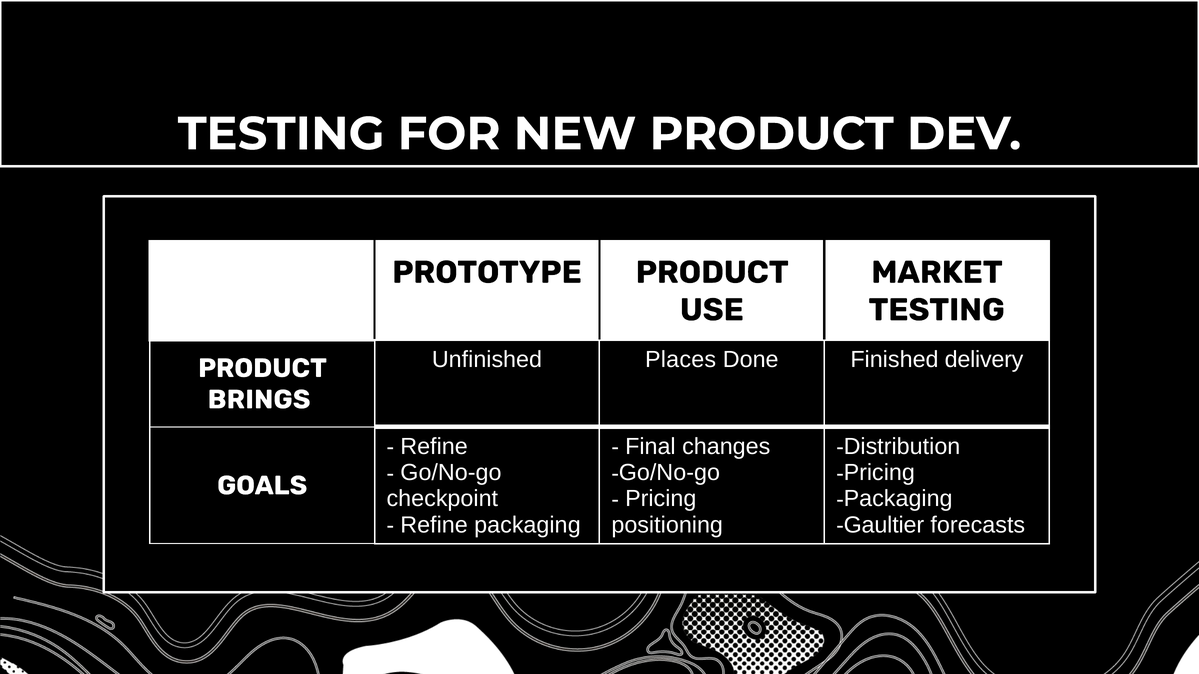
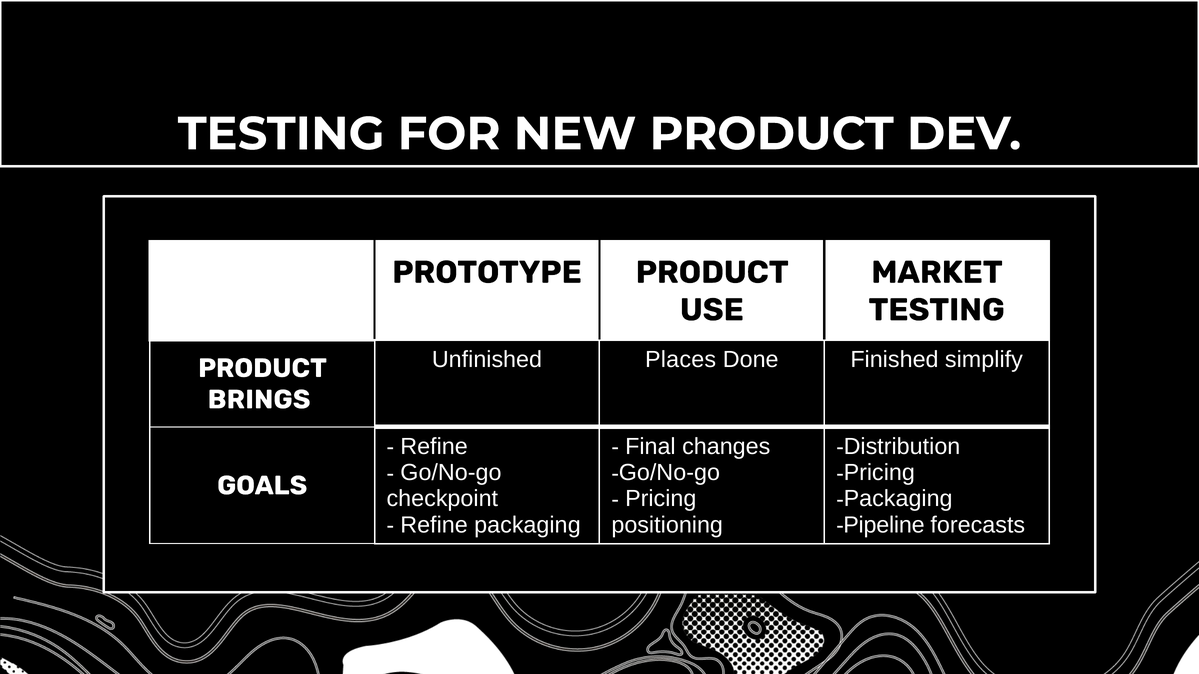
delivery: delivery -> simplify (984, 360)
Gaultier: Gaultier -> Pipeline (884, 525)
